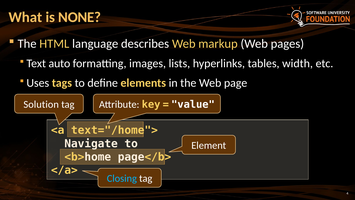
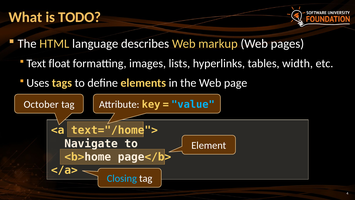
NONE: NONE -> TODO (80, 17)
auto: auto -> float (59, 63)
Solution: Solution -> October (41, 104)
value colour: white -> light blue (193, 104)
